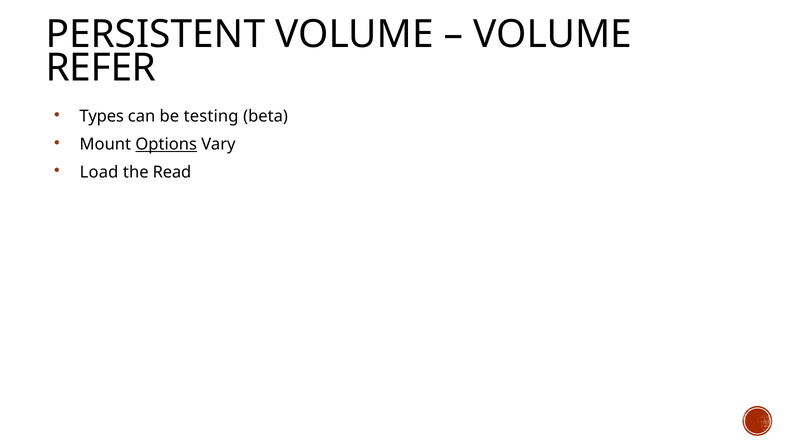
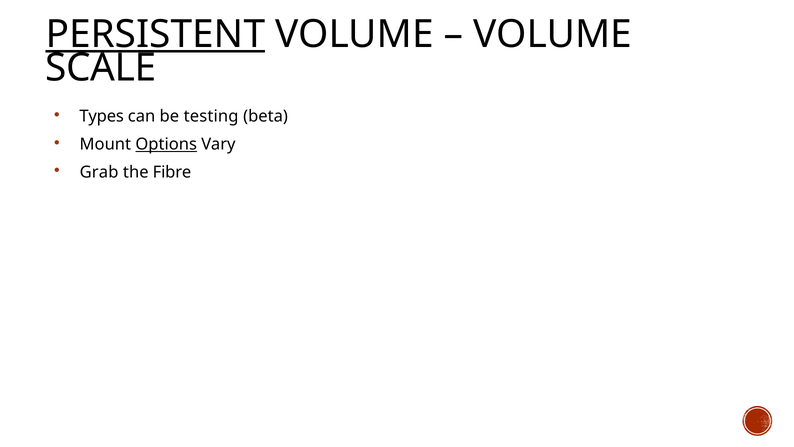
PERSISTENT underline: none -> present (155, 34)
REFER: REFER -> SCALE (101, 68)
Load: Load -> Grab (99, 172)
Read: Read -> Fibre (172, 172)
